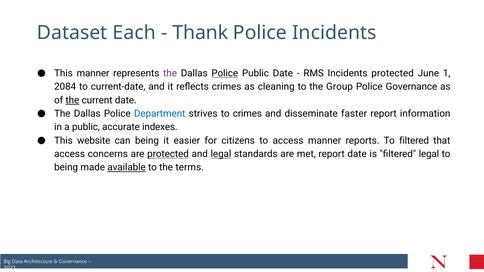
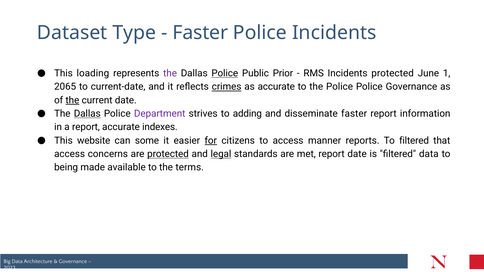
Each: Each -> Type (134, 33)
Thank: Thank -> Faster (200, 33)
This manner: manner -> loading (93, 73)
Public Date: Date -> Prior (283, 73)
2084: 2084 -> 2065 (65, 87)
crimes underline: none -> present (227, 87)
as cleaning: cleaning -> accurate (276, 87)
the Group: Group -> Police (340, 87)
Dallas underline: none -> present (87, 114)
Department colour: blue -> purple (160, 114)
to crimes: crimes -> adding (247, 114)
a public: public -> report (86, 127)
can being: being -> some (147, 141)
for underline: none -> present (211, 141)
filtered legal: legal -> data (429, 154)
available underline: present -> none (127, 168)
